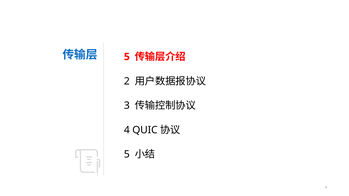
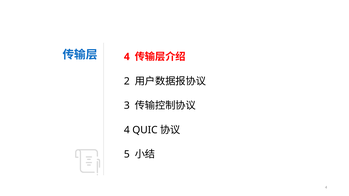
5: 5 -> 4 (127, 57)
